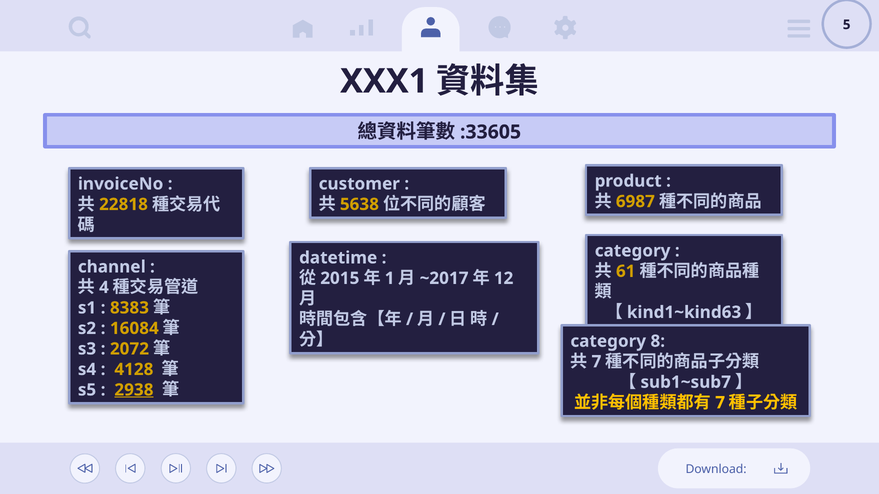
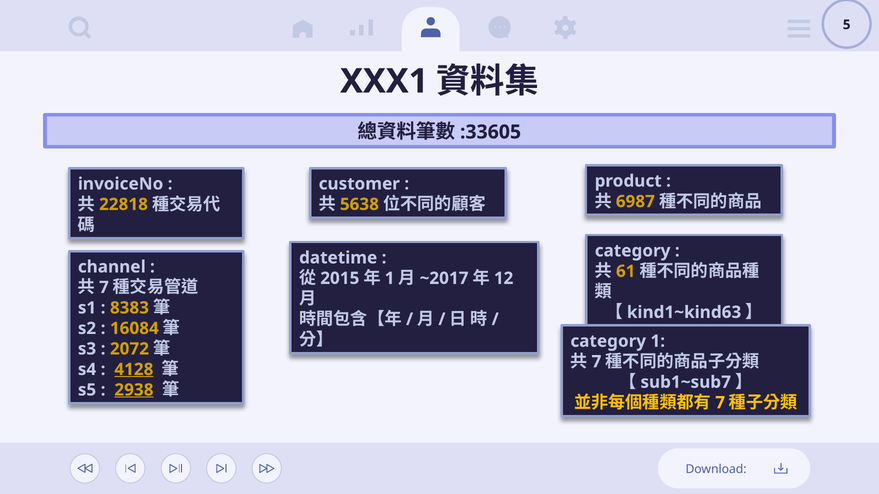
4: 4 -> 7 (104, 288)
category 8: 8 -> 1 (658, 341)
4128 underline: none -> present (134, 370)
